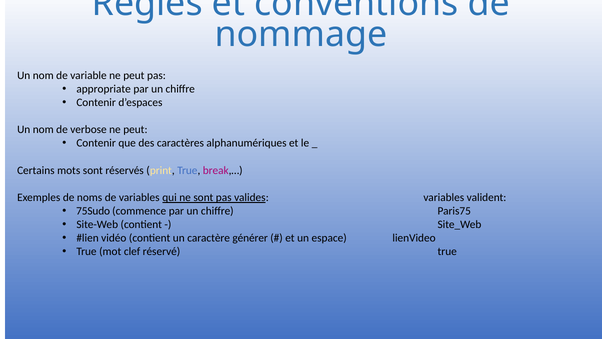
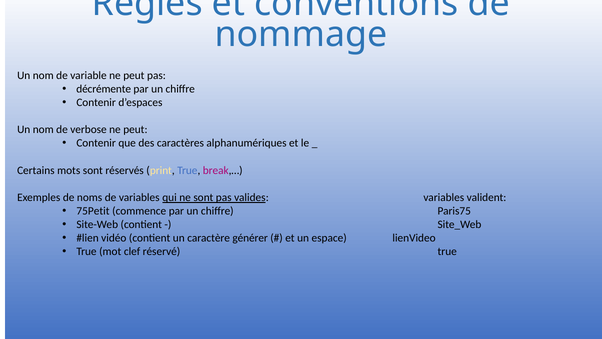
appropriate: appropriate -> décrémente (104, 89)
75Sudo: 75Sudo -> 75Petit (93, 211)
